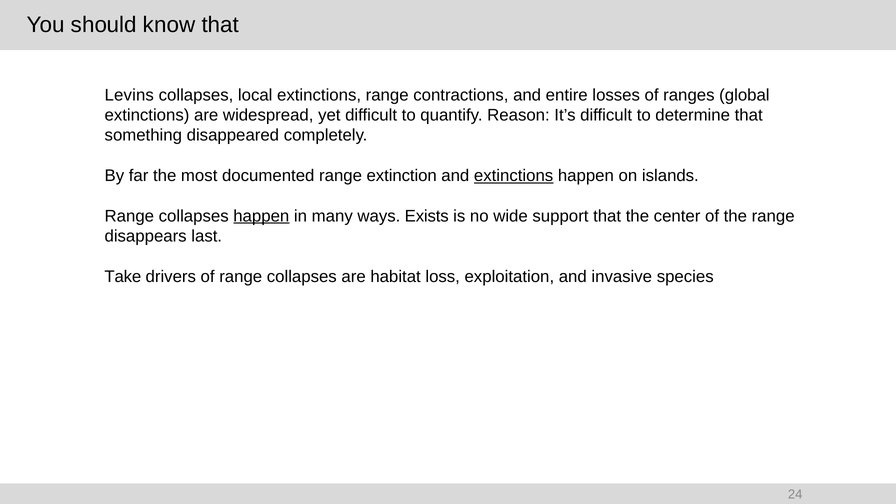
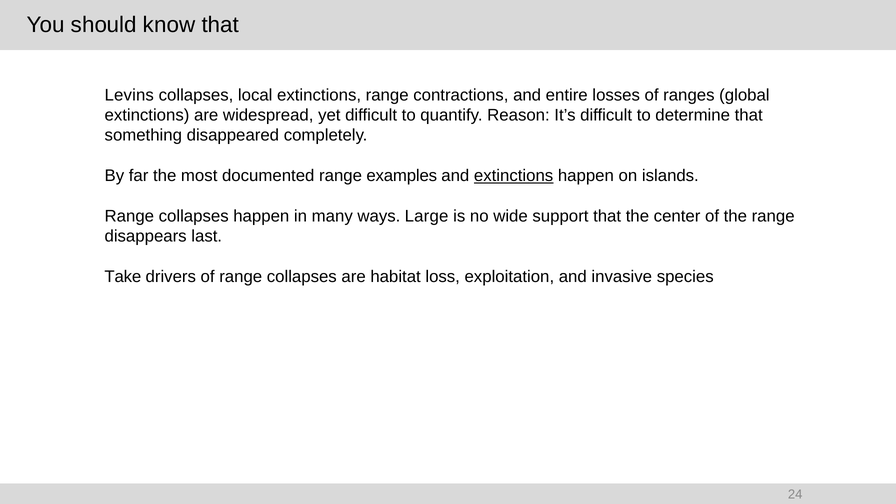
extinction: extinction -> examples (402, 176)
happen underline: present -> none (261, 216)
Exists: Exists -> Large (427, 216)
